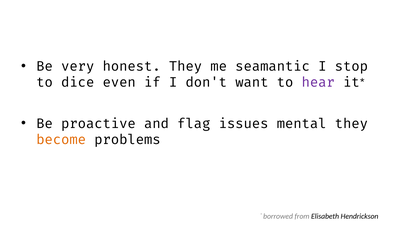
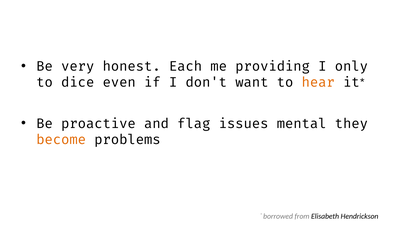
honest They: They -> Each (185, 66)
seamantic: seamantic -> providing (273, 66)
stop: stop -> only (351, 66)
hear colour: purple -> orange (318, 83)
